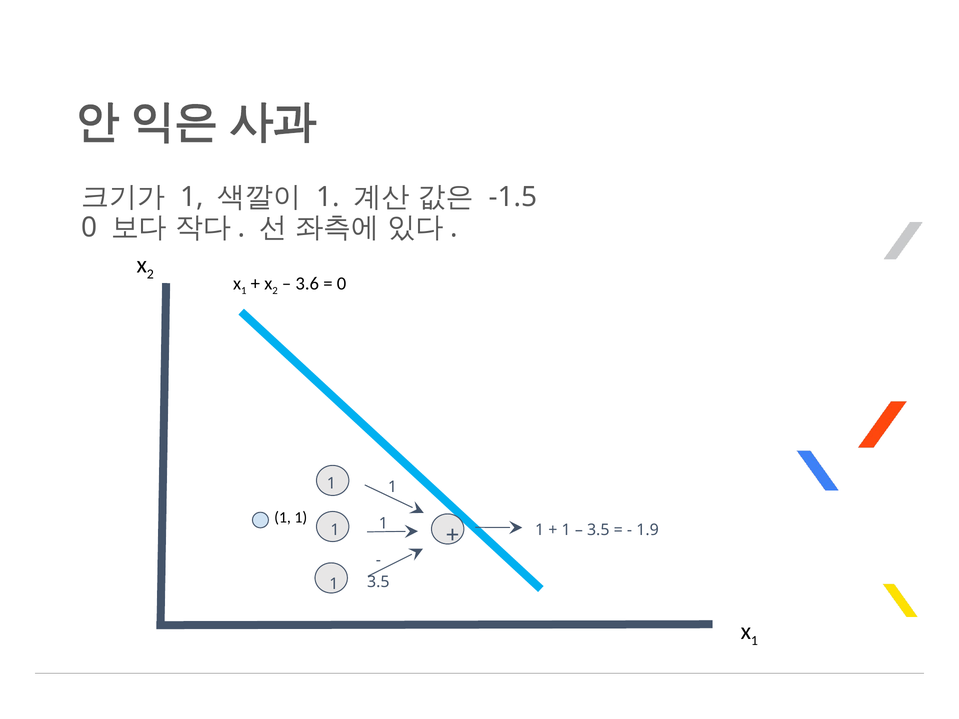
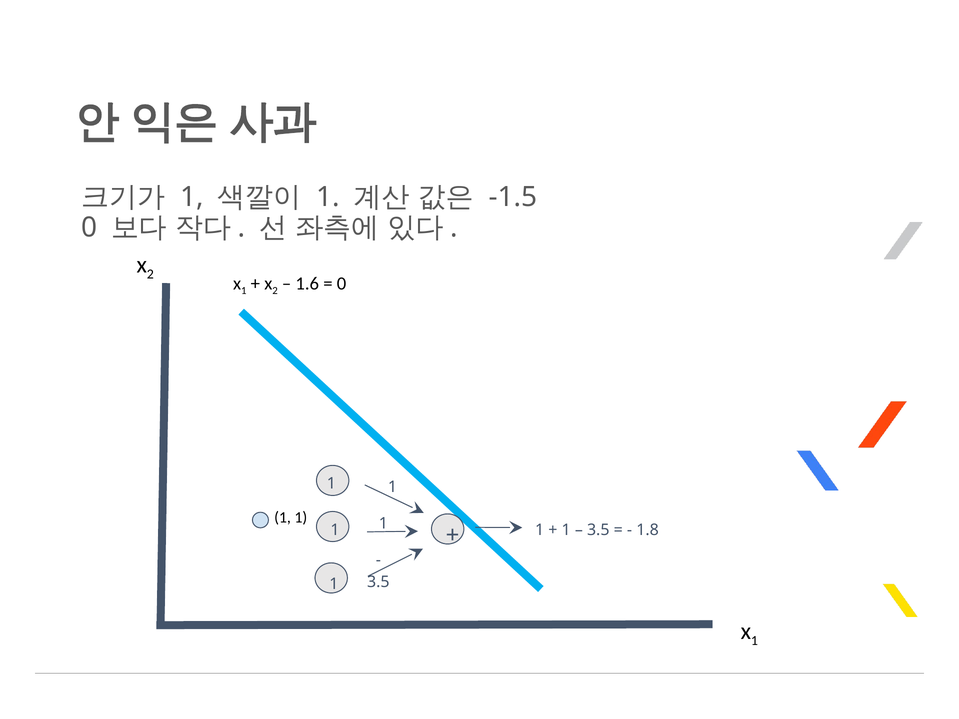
3.6: 3.6 -> 1.6 (307, 284)
1.9: 1.9 -> 1.8 (648, 530)
